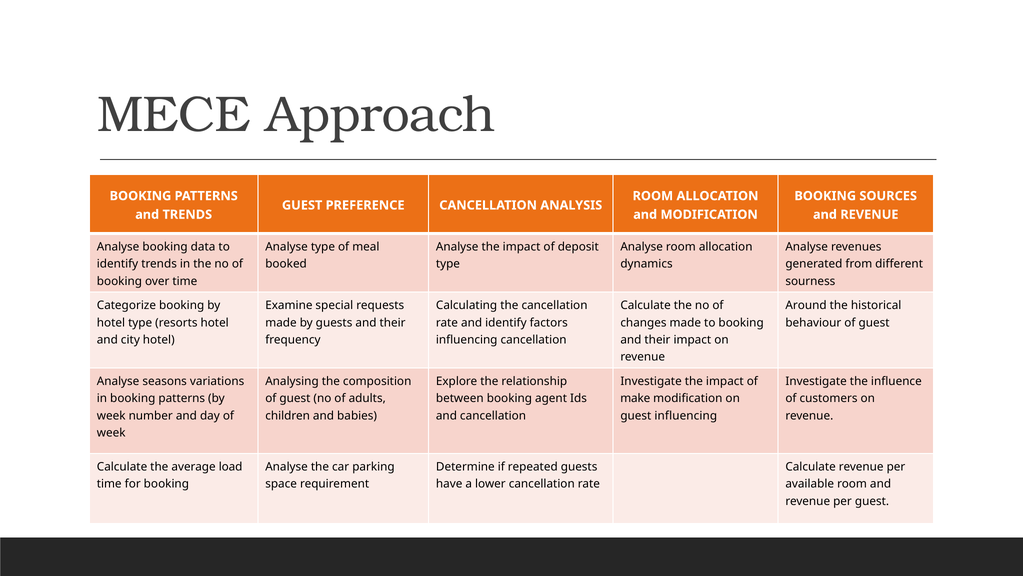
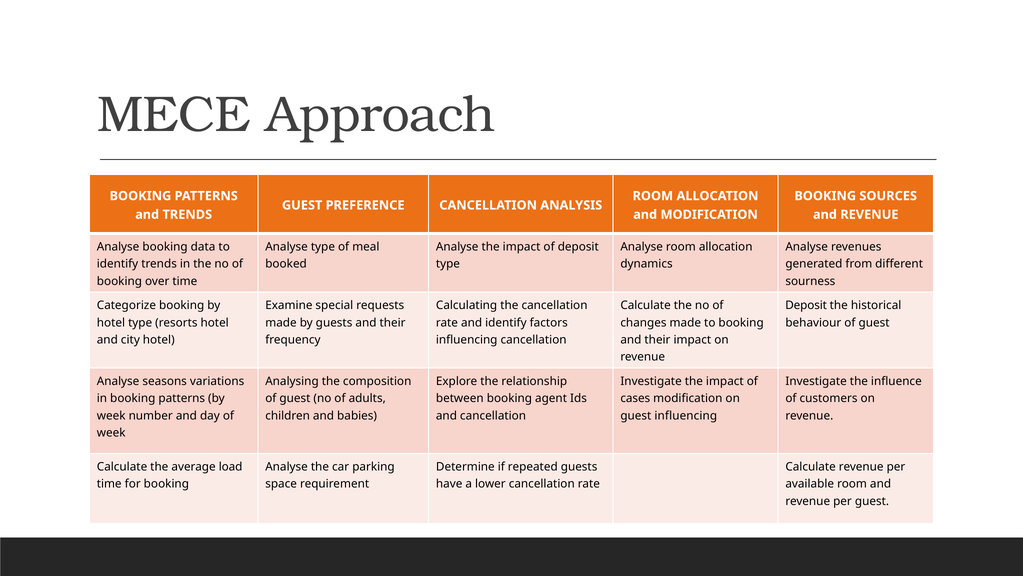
Around: Around -> Deposit (806, 305)
make: make -> cases (635, 398)
